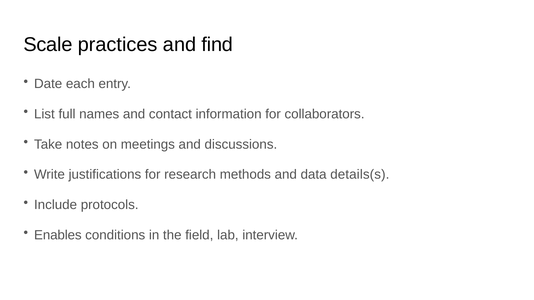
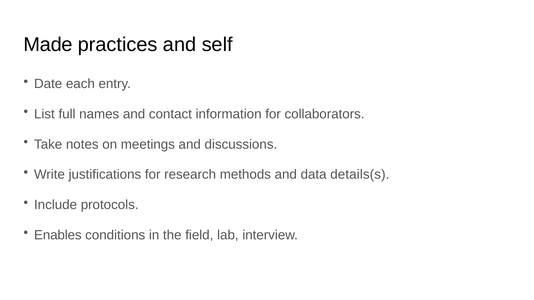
Scale: Scale -> Made (48, 45)
find: find -> self (217, 45)
